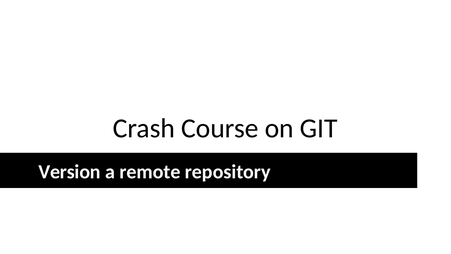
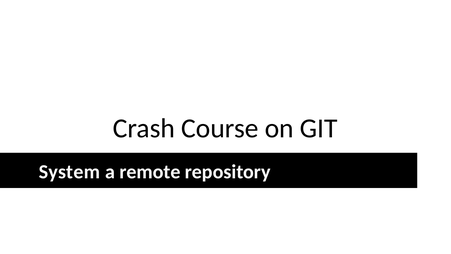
Version: Version -> System (69, 172)
